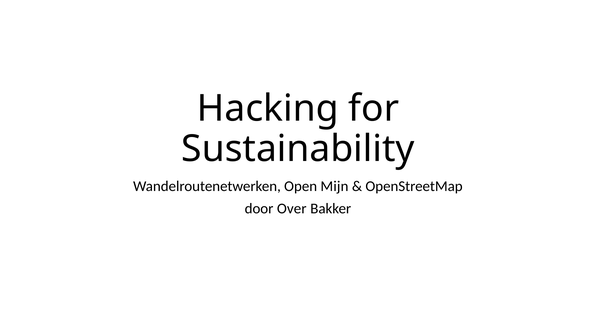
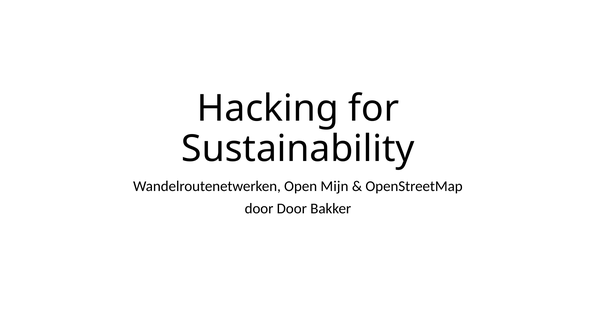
door Over: Over -> Door (292, 209)
